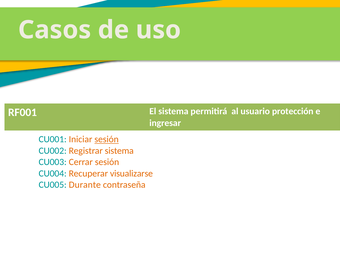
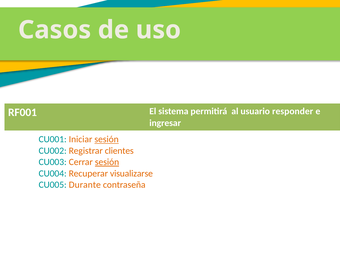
protección: protección -> responder (293, 111)
Registrar sistema: sistema -> clientes (119, 151)
sesión underline: none -> present (107, 162)
